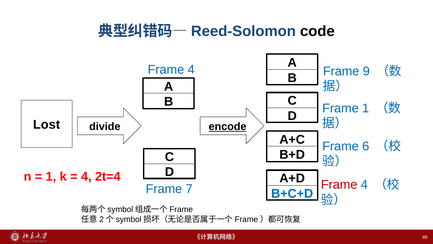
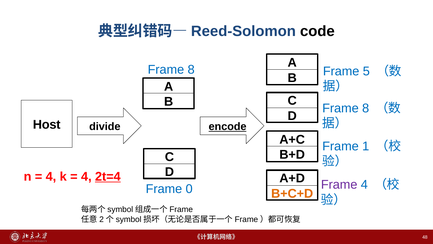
4: 4 -> 8 (191, 70)
9: 9 -> 5 (366, 71)
1: 1 -> 8 (366, 108)
Lost: Lost -> Host (47, 125)
6: 6 -> 1 (366, 146)
1: 1 -> 4 (51, 176)
2t=4 underline: none -> present (108, 176)
Frame colour: red -> purple (339, 184)
7: 7 -> 0 (189, 189)
B+C+D colour: blue -> orange (292, 193)
